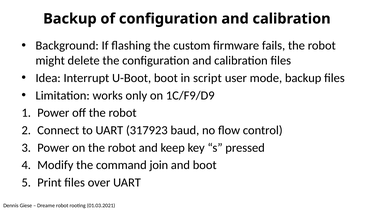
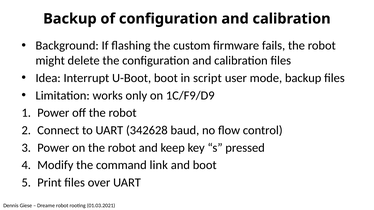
317923: 317923 -> 342628 (147, 130)
join: join -> link (159, 165)
